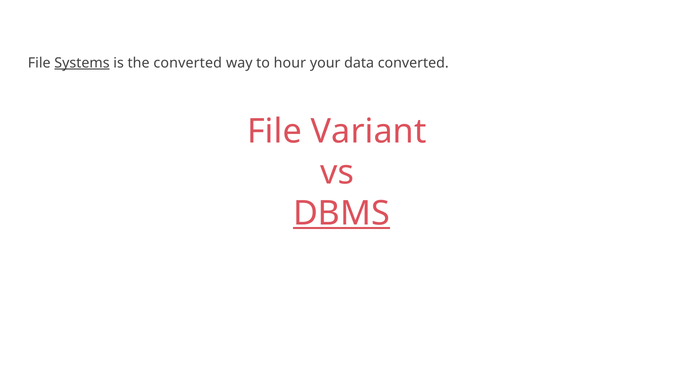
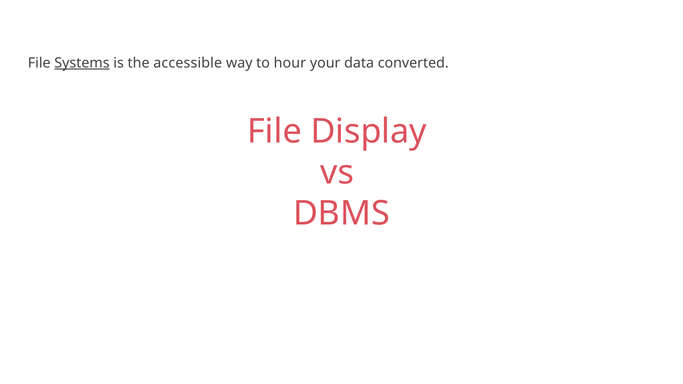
the converted: converted -> accessible (188, 63)
Variant: Variant -> Display (369, 132)
DBMS underline: present -> none (341, 214)
